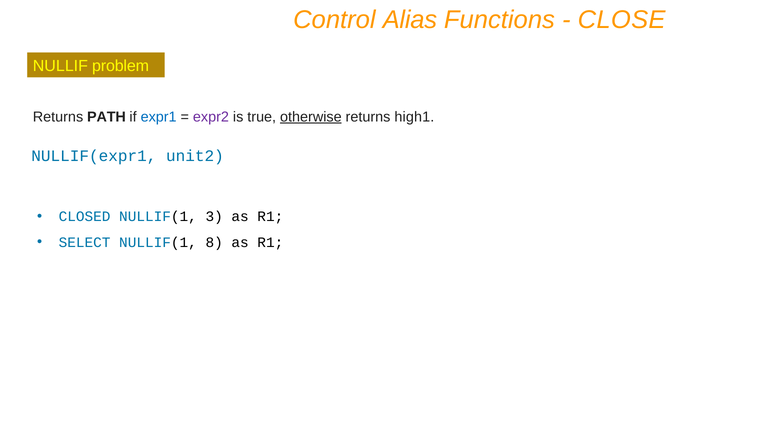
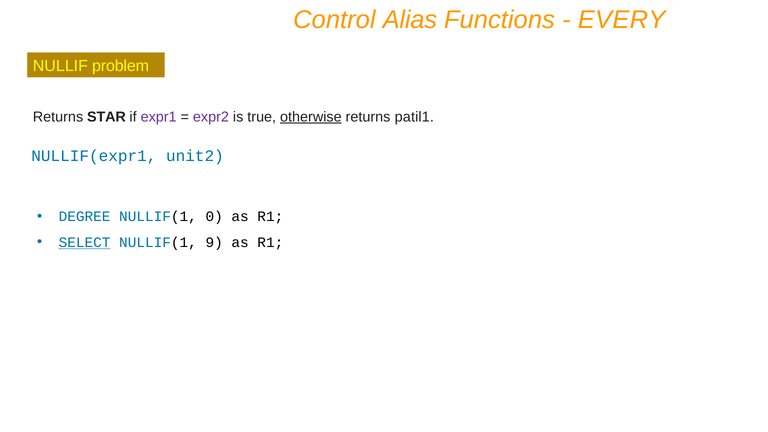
CLOSE: CLOSE -> EVERY (622, 20)
PATH: PATH -> STAR (106, 117)
expr1 colour: blue -> purple (159, 117)
high1: high1 -> patil1 (414, 117)
CLOSED: CLOSED -> DEGREE (85, 217)
3: 3 -> 0 (214, 217)
SELECT underline: none -> present (85, 242)
8: 8 -> 9 (214, 242)
